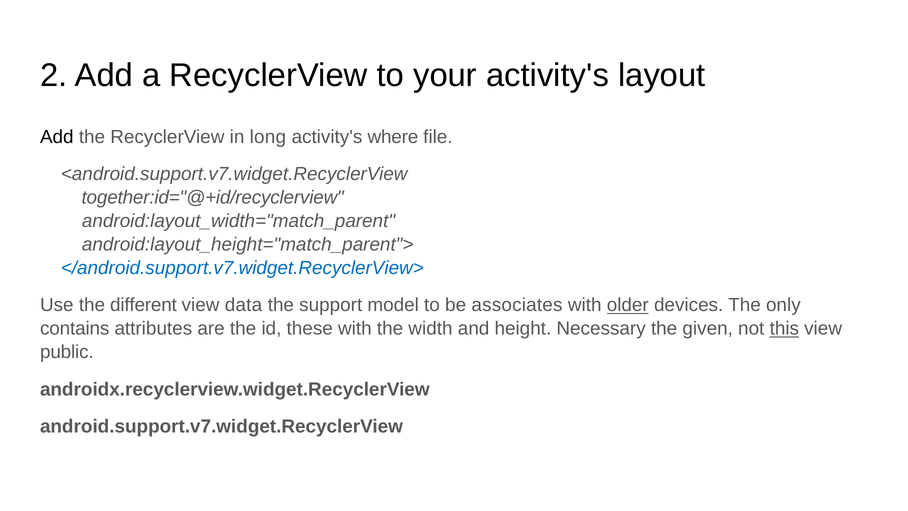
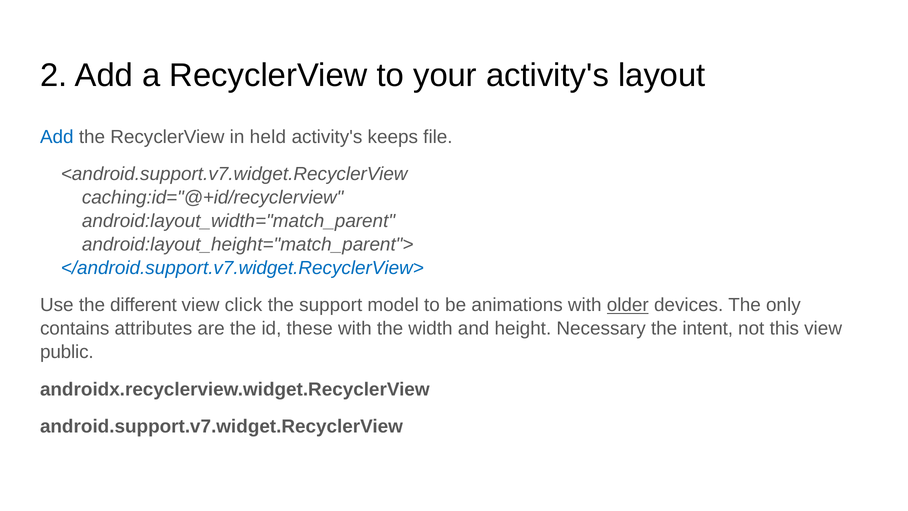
Add colour: black -> blue (57, 137)
long: long -> held (268, 137)
where: where -> keeps (393, 137)
together:id="@+id/recyclerview: together:id="@+id/recyclerview -> caching:id="@+id/recyclerview (213, 198)
data: data -> click (243, 305)
associates: associates -> animations (517, 305)
given: given -> intent (708, 329)
this underline: present -> none (784, 329)
